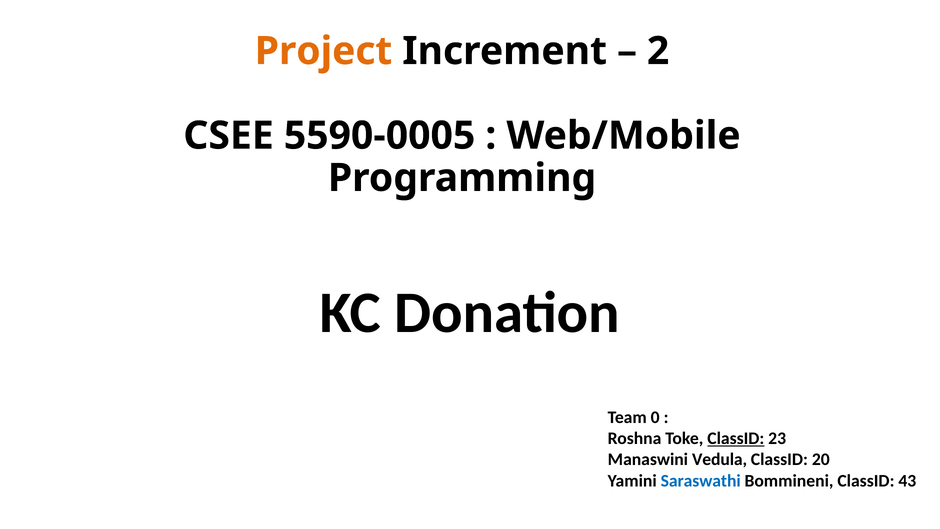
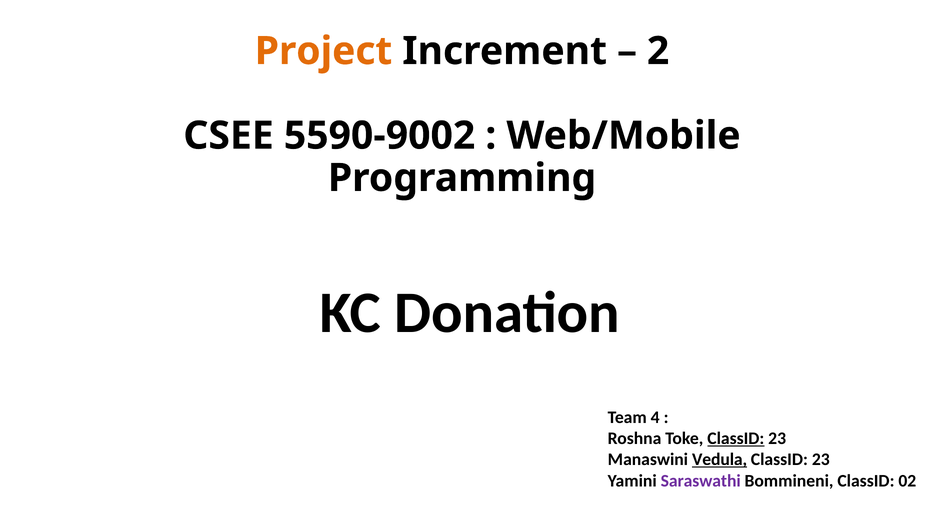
5590-0005: 5590-0005 -> 5590-9002 (380, 136)
0: 0 -> 4 (655, 417)
Vedula underline: none -> present (720, 459)
20: 20 -> 23 (821, 459)
Saraswathi colour: blue -> purple (701, 481)
43: 43 -> 02 (907, 481)
